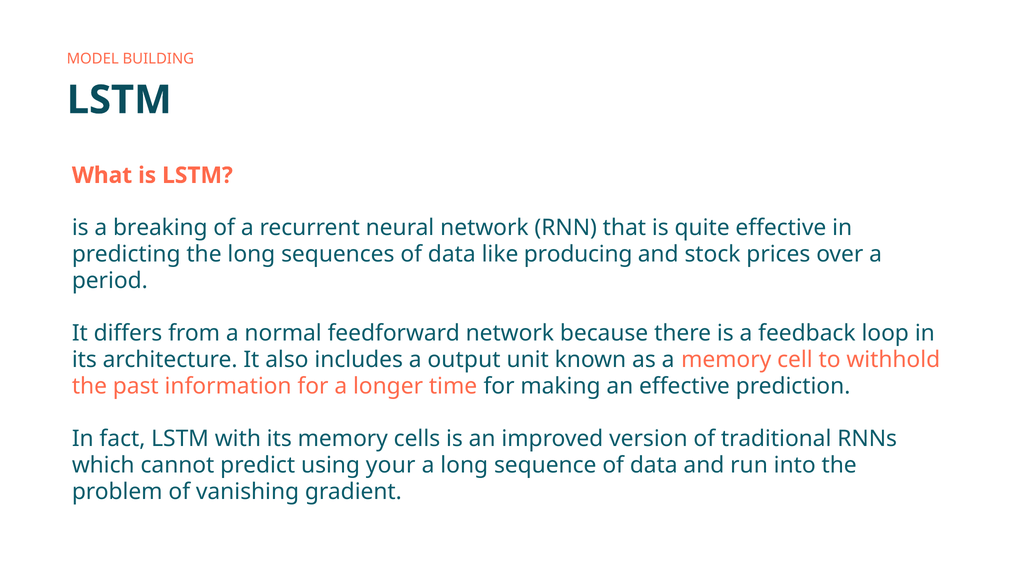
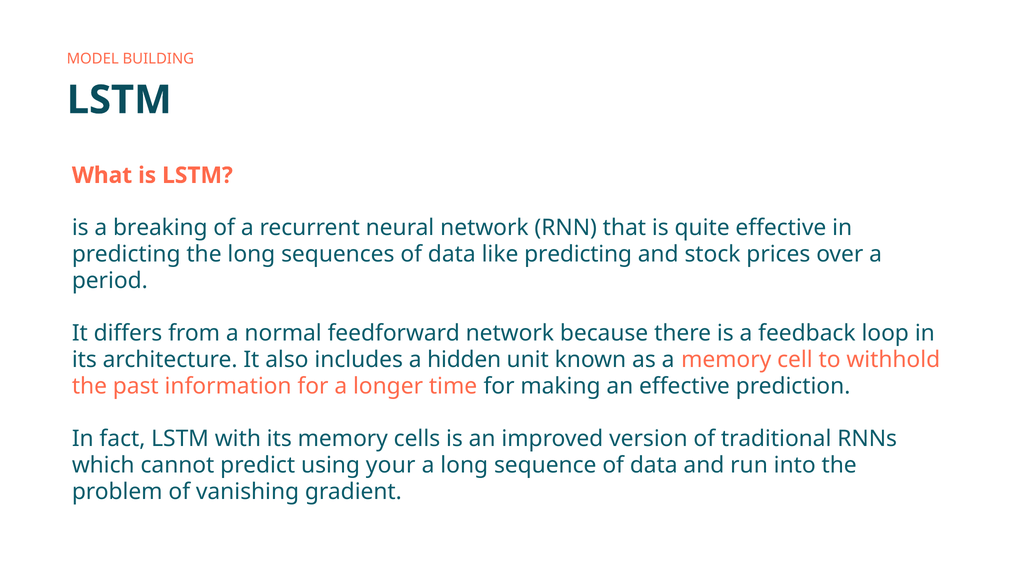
like producing: producing -> predicting (578, 254)
output: output -> hidden (464, 360)
